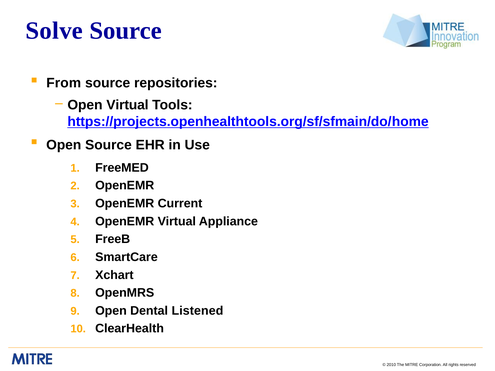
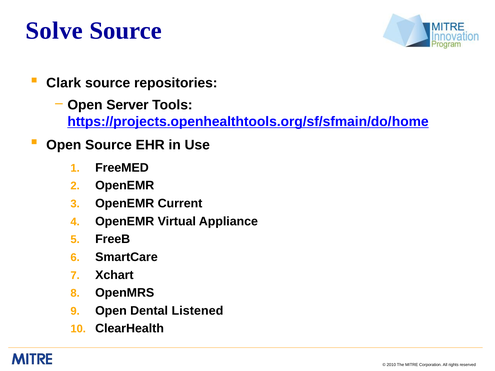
From: From -> Clark (64, 83)
Open Virtual: Virtual -> Server (127, 105)
